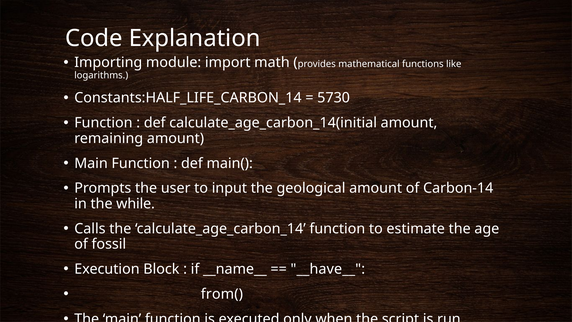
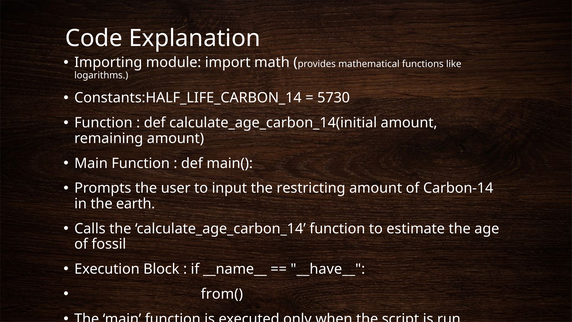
geological: geological -> restricting (311, 188)
while: while -> earth (136, 204)
